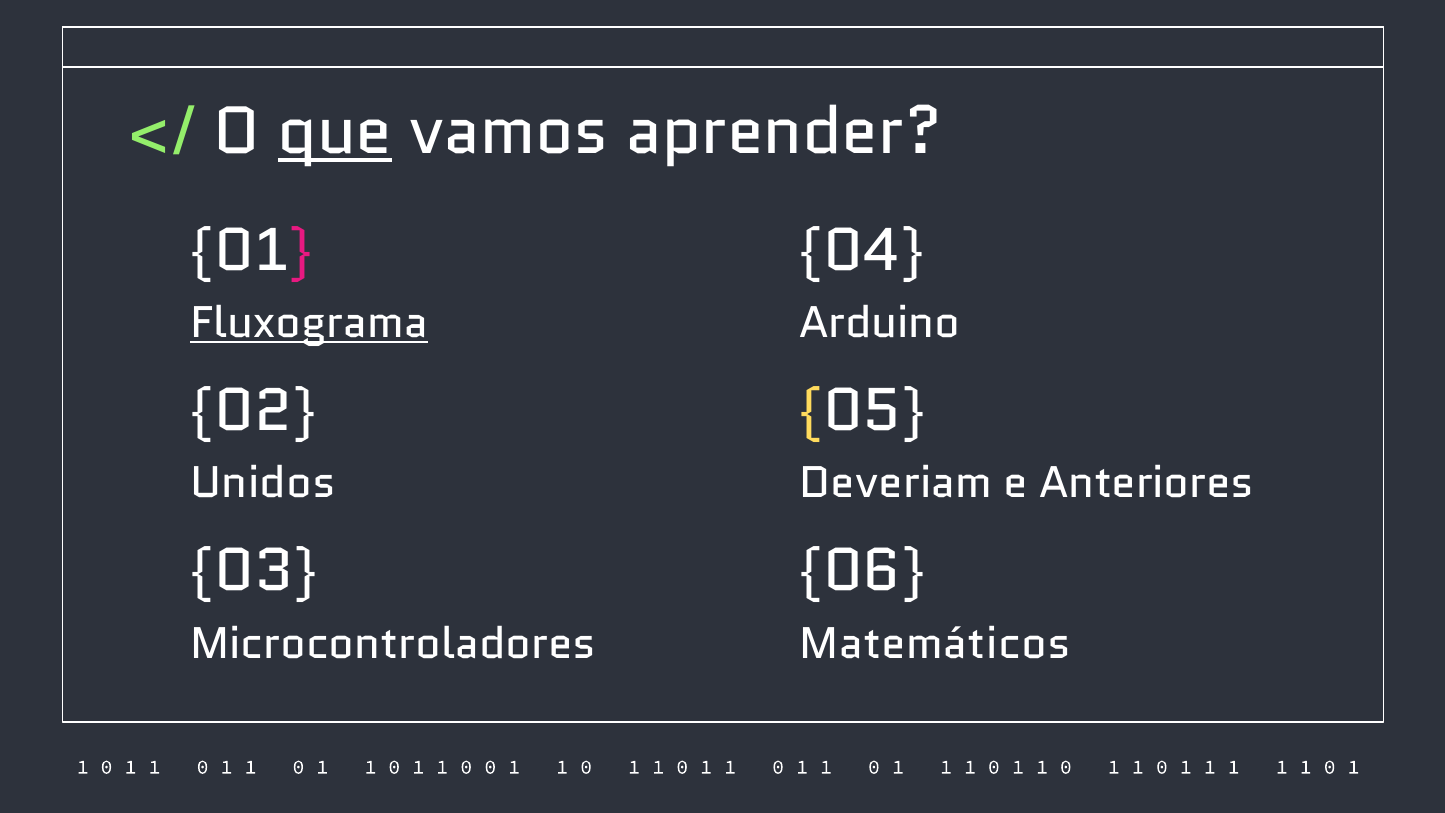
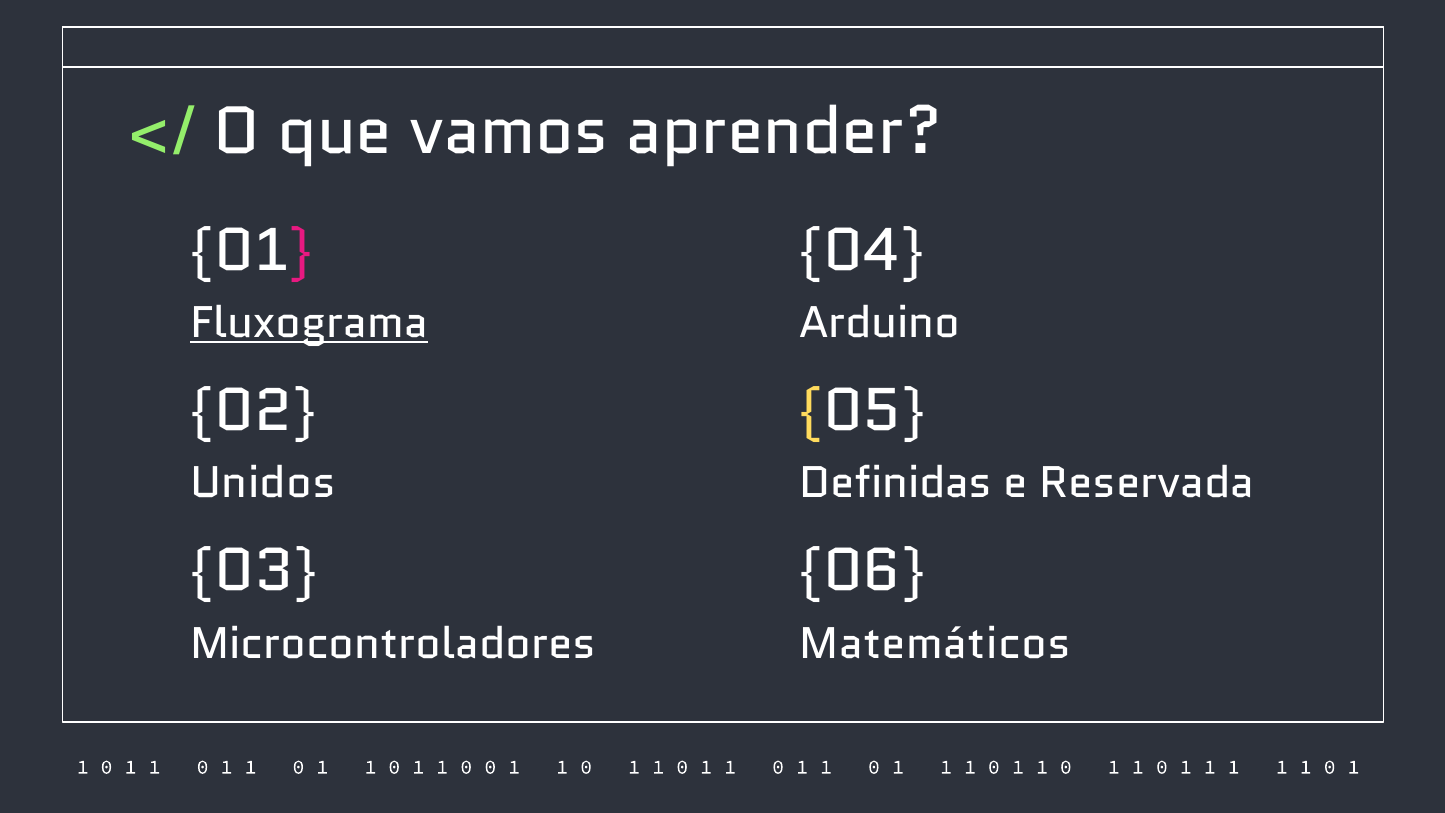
que underline: present -> none (335, 131)
Deveriam: Deveriam -> Definidas (896, 483)
Anteriores: Anteriores -> Reservada (1147, 483)
